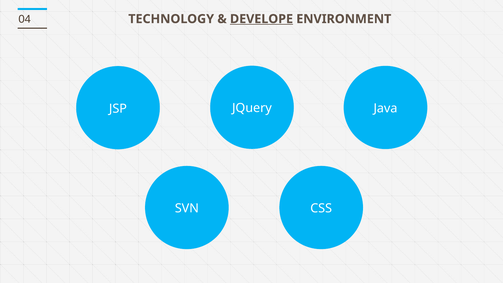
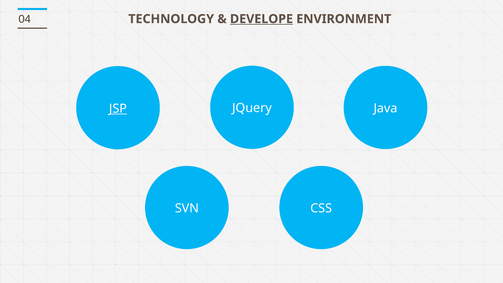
JSP underline: none -> present (118, 109)
